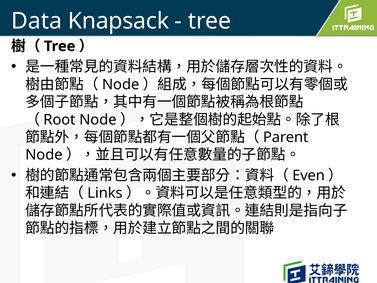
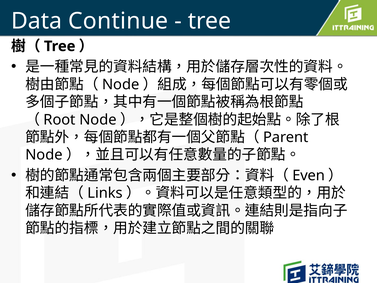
Knapsack: Knapsack -> Continue (118, 21)
